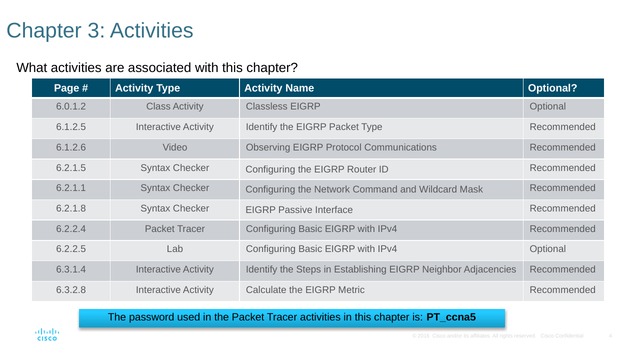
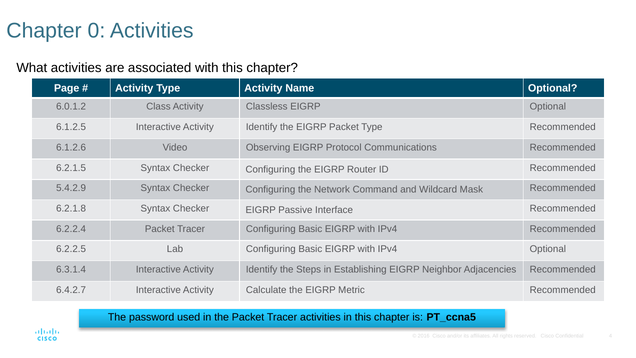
3: 3 -> 0 (96, 31)
6.2.1.1: 6.2.1.1 -> 5.4.2.9 (71, 188)
6.3.2.8: 6.3.2.8 -> 6.4.2.7 (71, 290)
